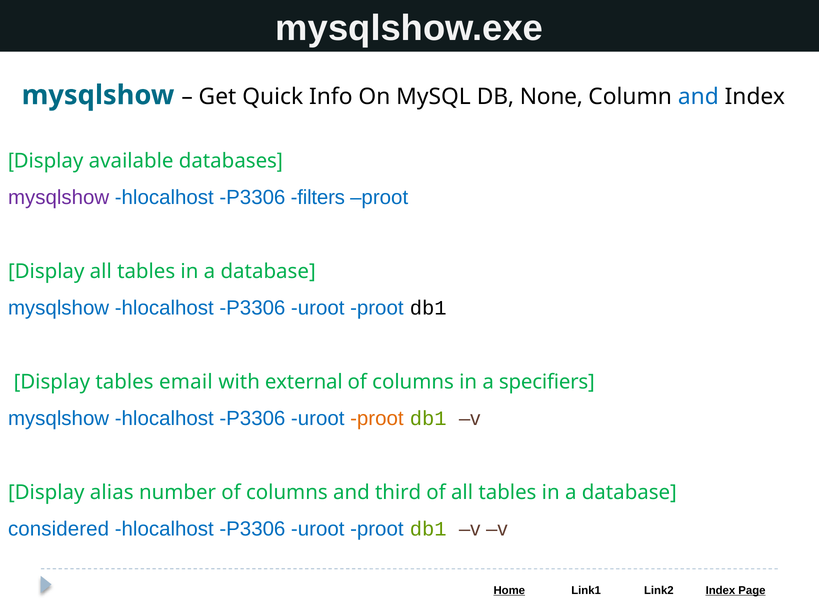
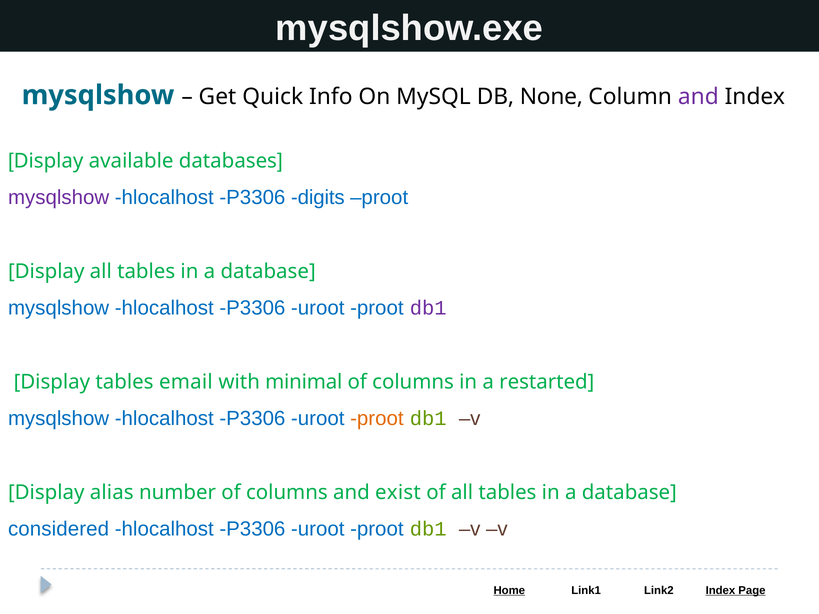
and colour: blue -> purple (698, 97)
filters: filters -> digits (318, 198)
db1 colour: black -> purple (428, 308)
external: external -> minimal (304, 382)
specifiers: specifiers -> restarted (547, 382)
third: third -> exist (398, 493)
